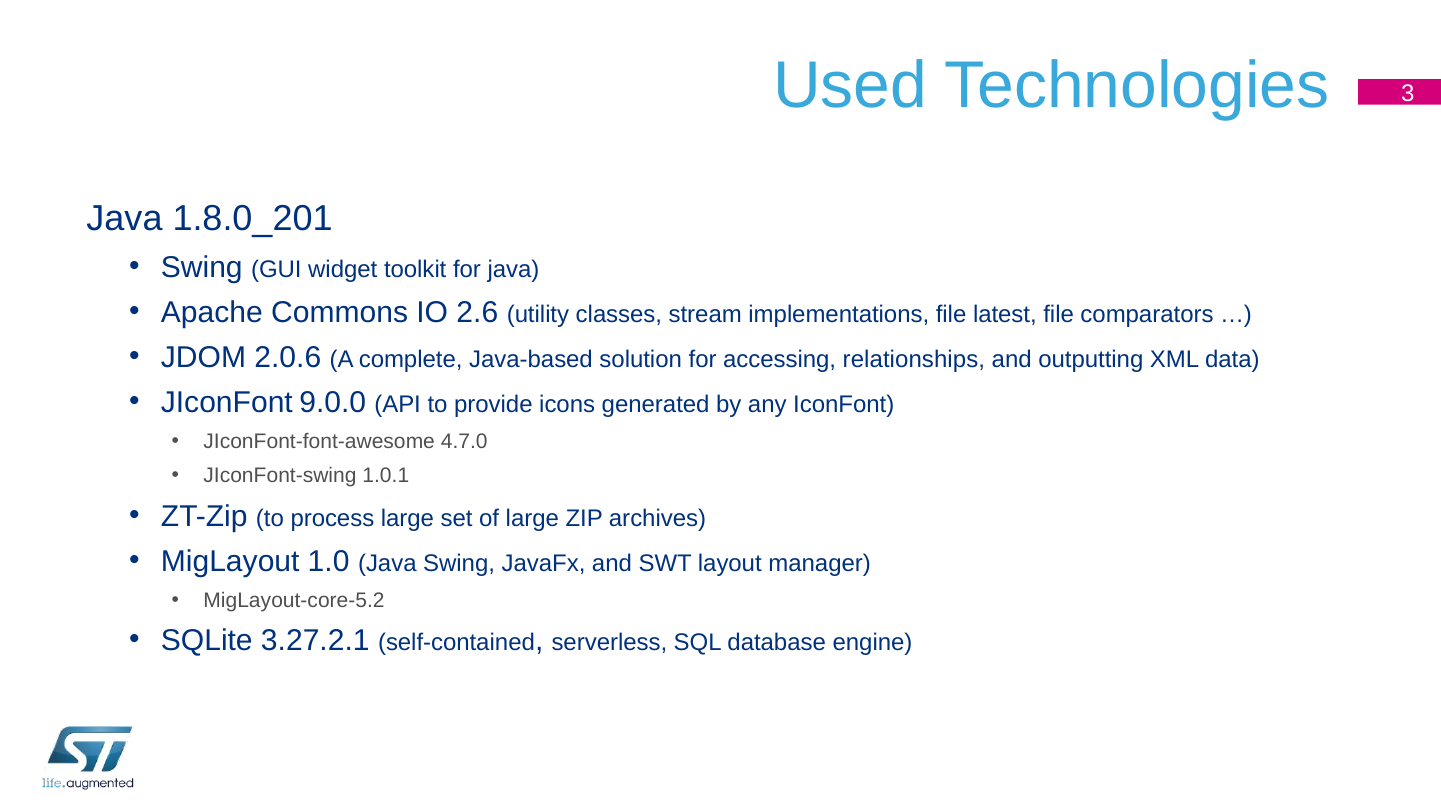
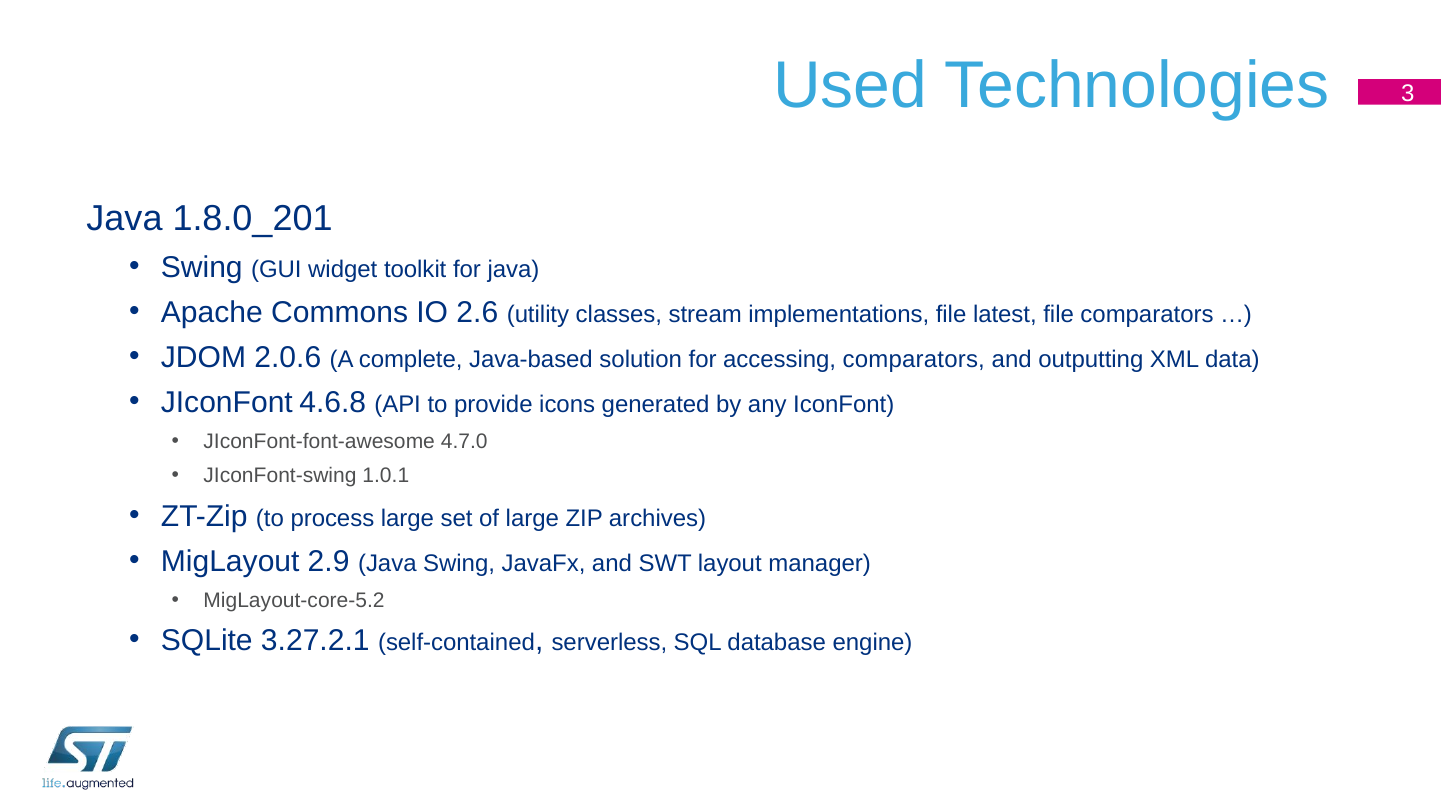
accessing relationships: relationships -> comparators (914, 359)
9.0.0: 9.0.0 -> 4.6.8 (333, 402)
1.0: 1.0 -> 2.9 (329, 561)
